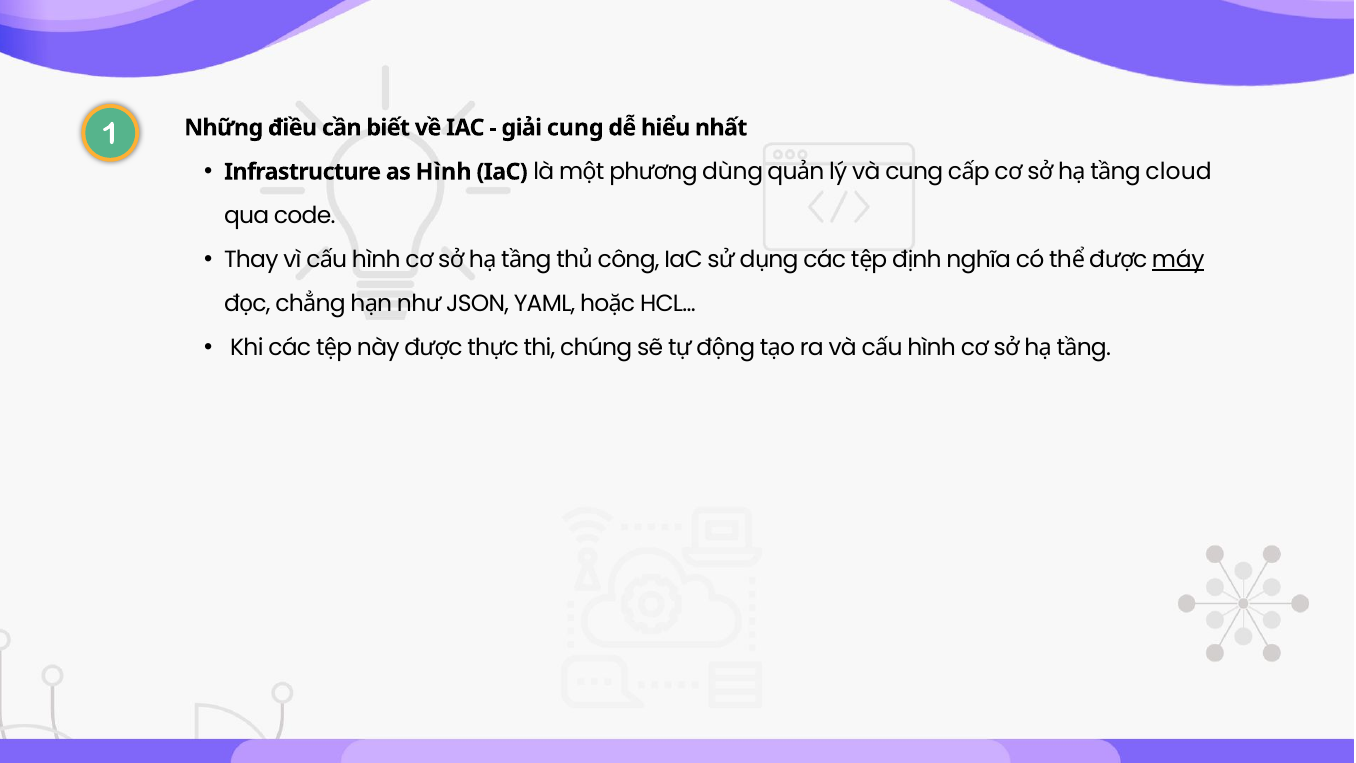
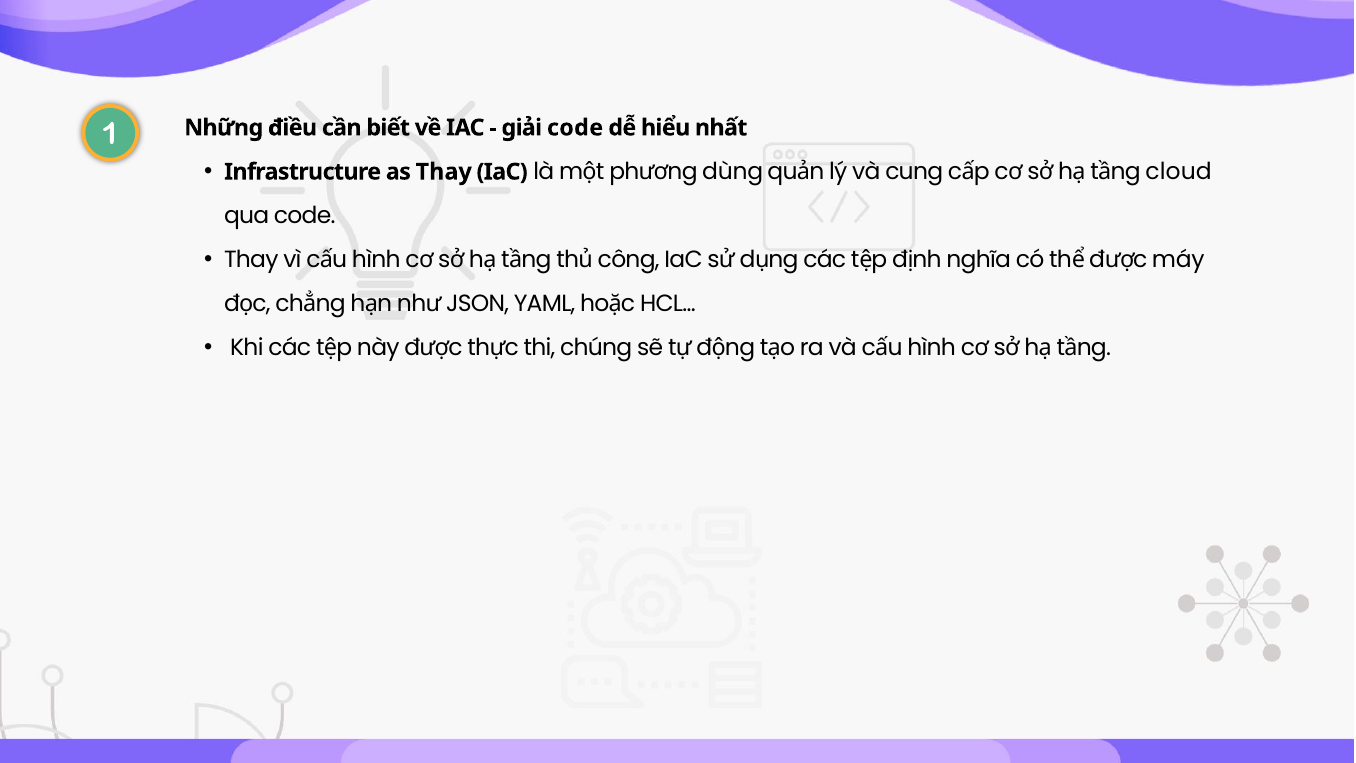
giải cung: cung -> code (575, 128)
as Hình: Hình -> Thay (444, 172)
máy underline: present -> none (1178, 260)
